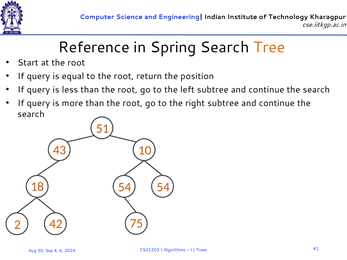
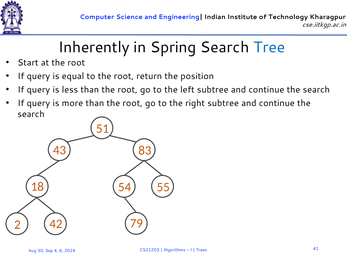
Reference: Reference -> Inherently (94, 47)
Tree colour: orange -> blue (269, 47)
10: 10 -> 83 (145, 150)
54 54: 54 -> 55 (163, 187)
75: 75 -> 79 (136, 224)
